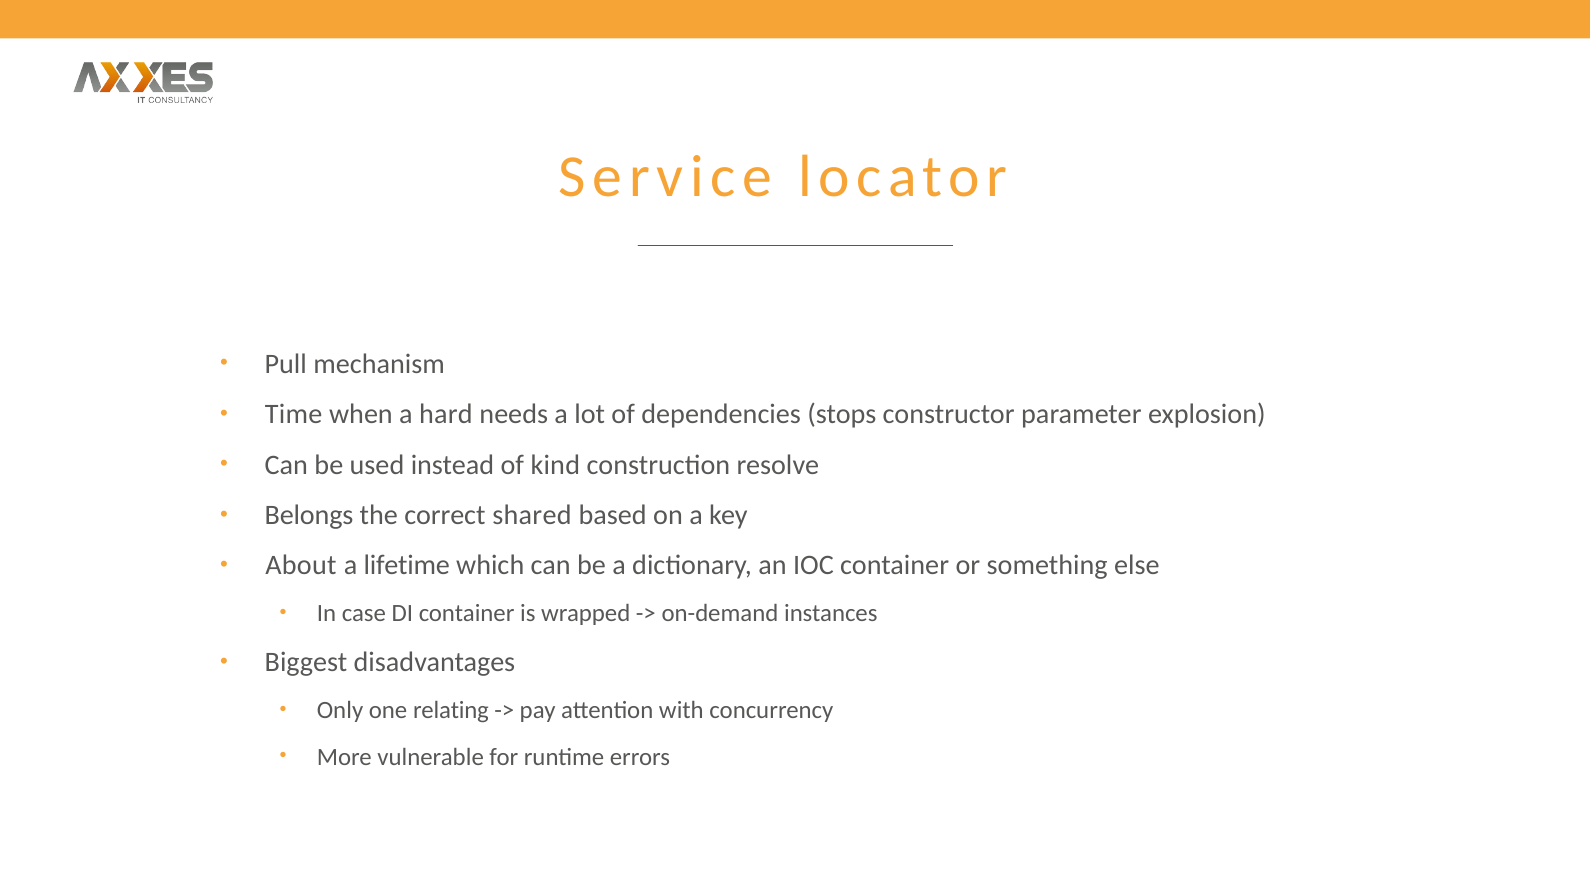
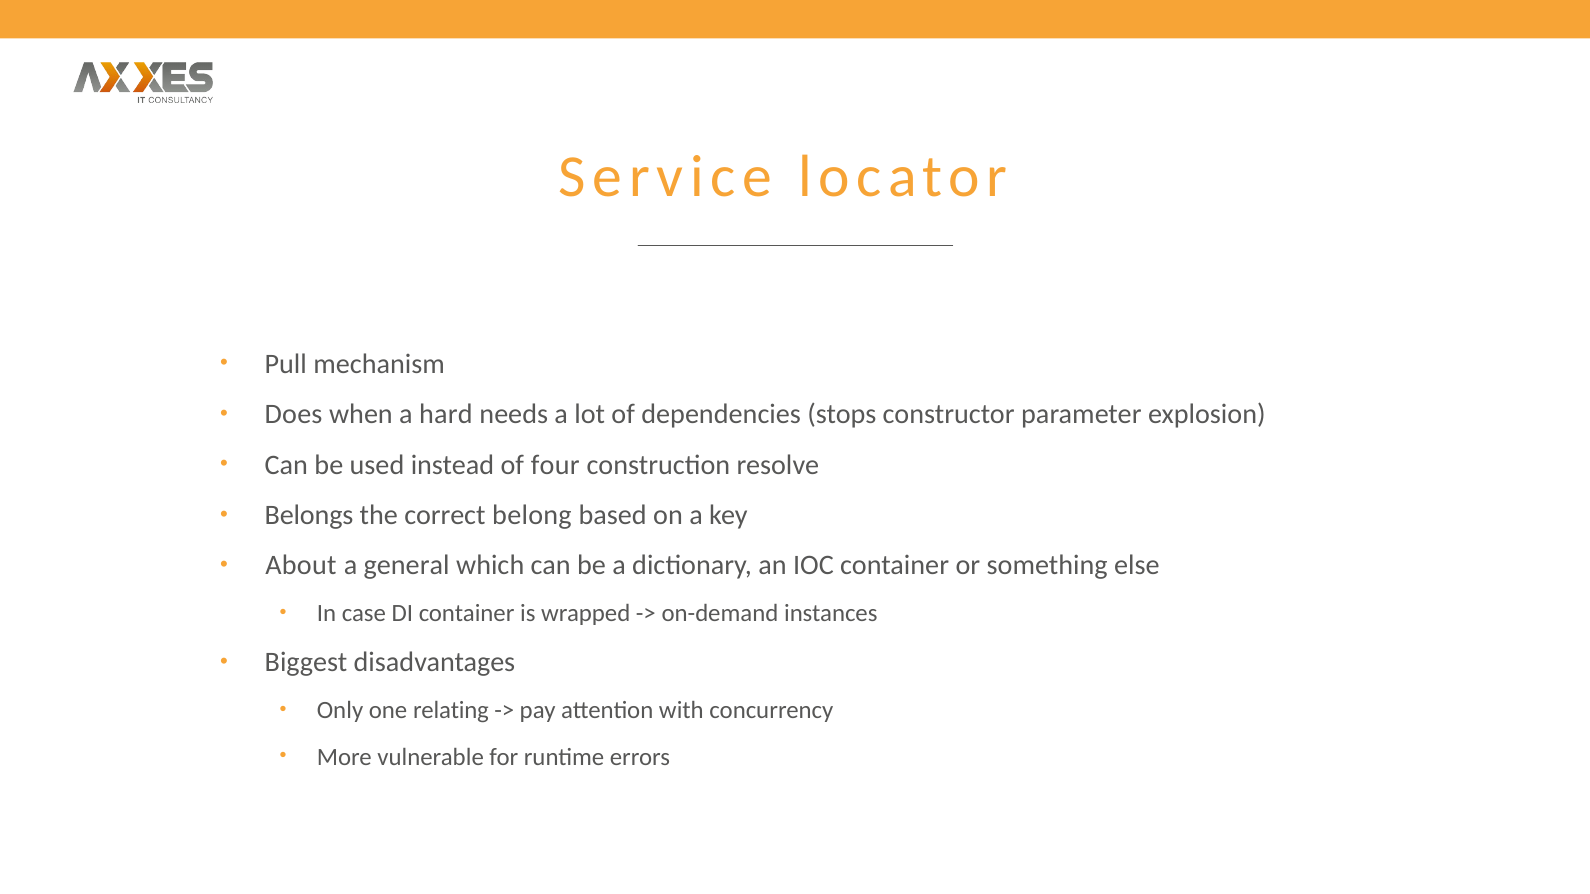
Time: Time -> Does (294, 415)
kind: kind -> four (555, 465)
shared: shared -> belong (532, 515)
lifetime: lifetime -> general (407, 566)
